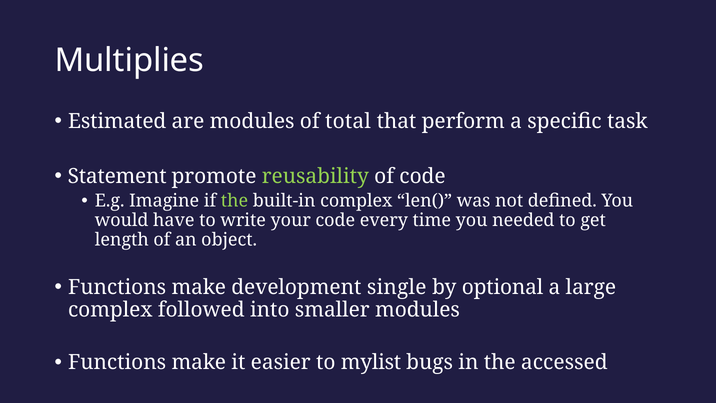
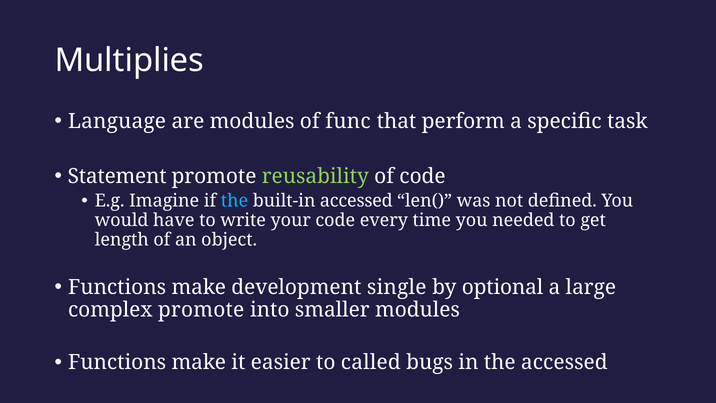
Estimated: Estimated -> Language (117, 121)
total: total -> func (348, 121)
the colour: light green -> light blue (234, 201)
built-in complex: complex -> accessed (356, 201)
complex followed: followed -> promote (201, 310)
mylist: mylist -> called (371, 362)
